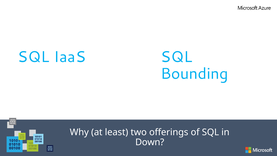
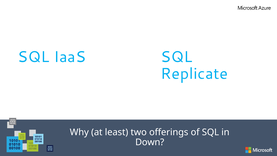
Bounding: Bounding -> Replicate (194, 74)
